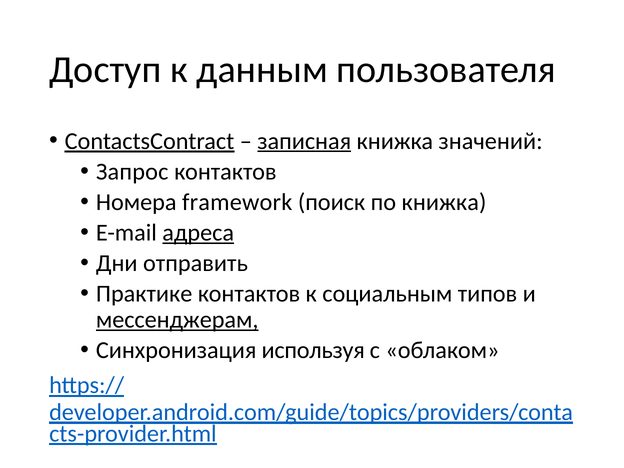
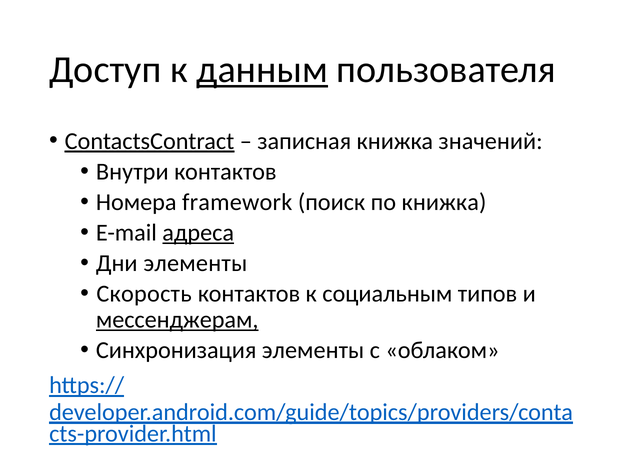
данным underline: none -> present (262, 70)
записная underline: present -> none (304, 141)
Запрос: Запрос -> Внутри (132, 172)
Дни отправить: отправить -> элементы (195, 263)
Практике: Практике -> Скорость (144, 294)
Синхронизация используя: используя -> элементы (313, 350)
